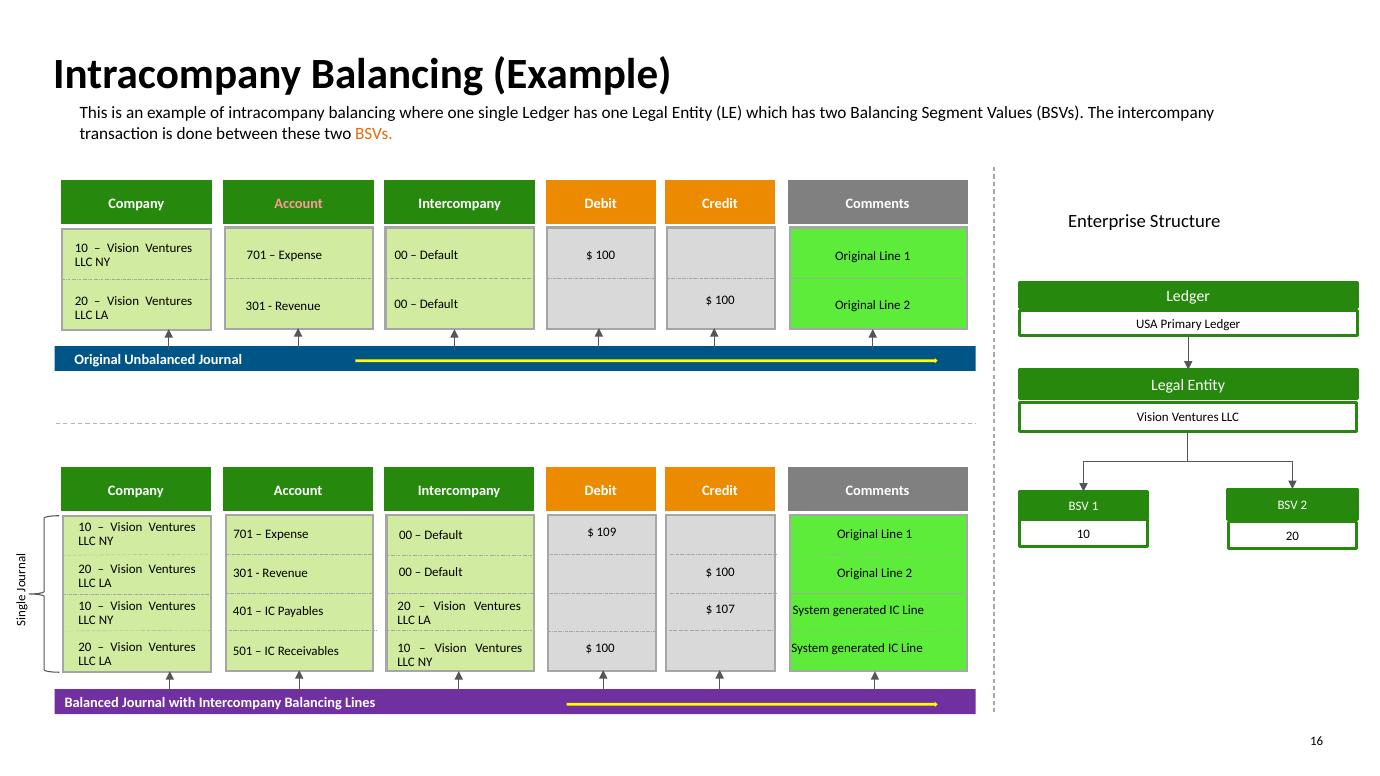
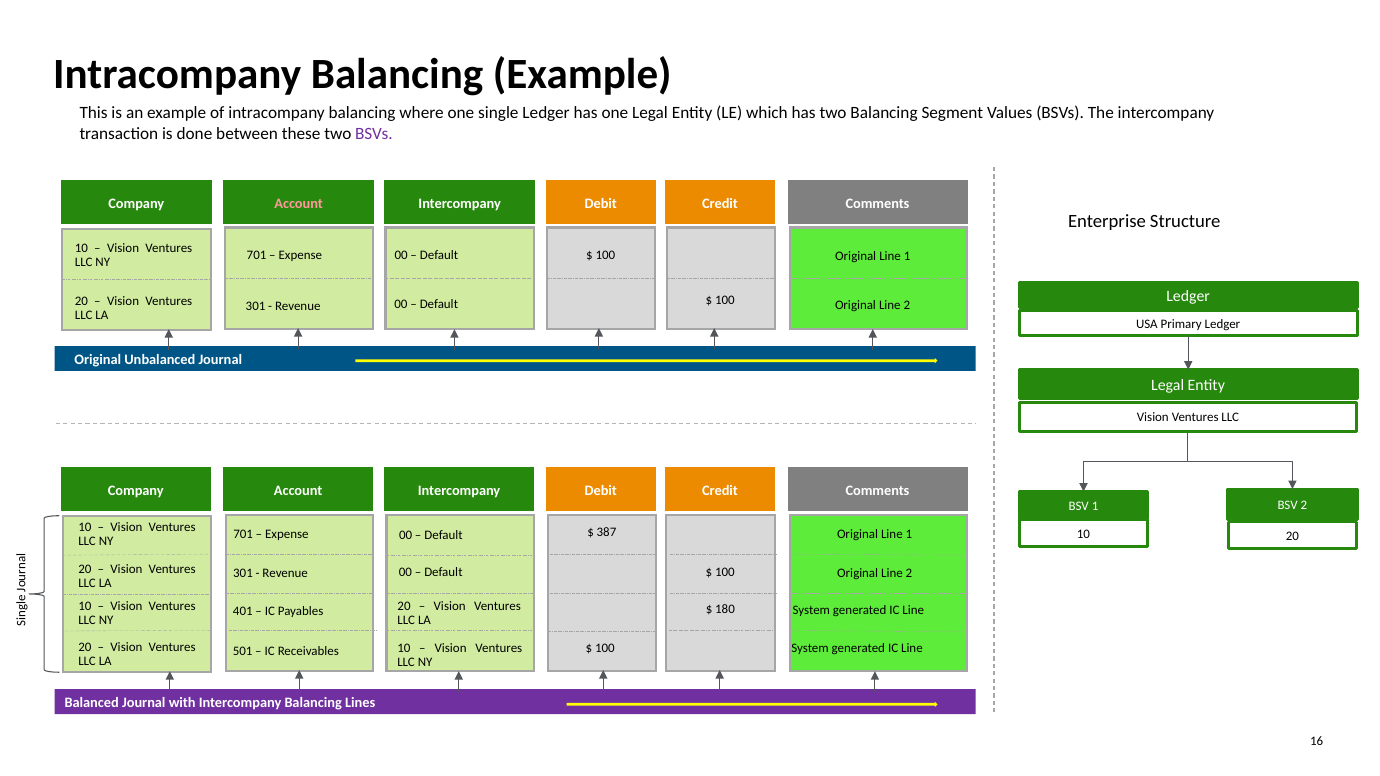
BSVs colour: orange -> purple (374, 134)
109: 109 -> 387 (606, 533)
107: 107 -> 180 (725, 610)
